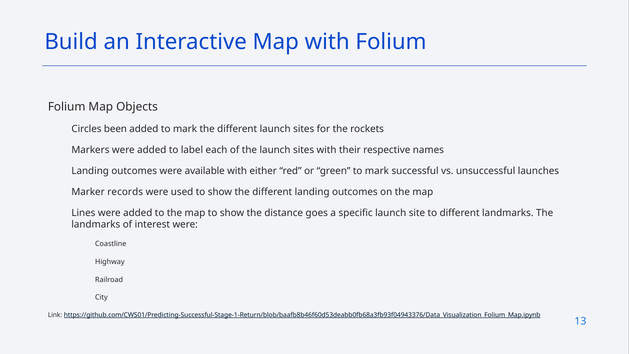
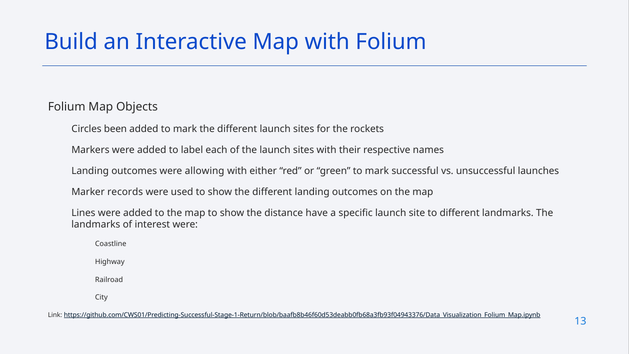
available: available -> allowing (205, 171)
goes: goes -> have (317, 213)
